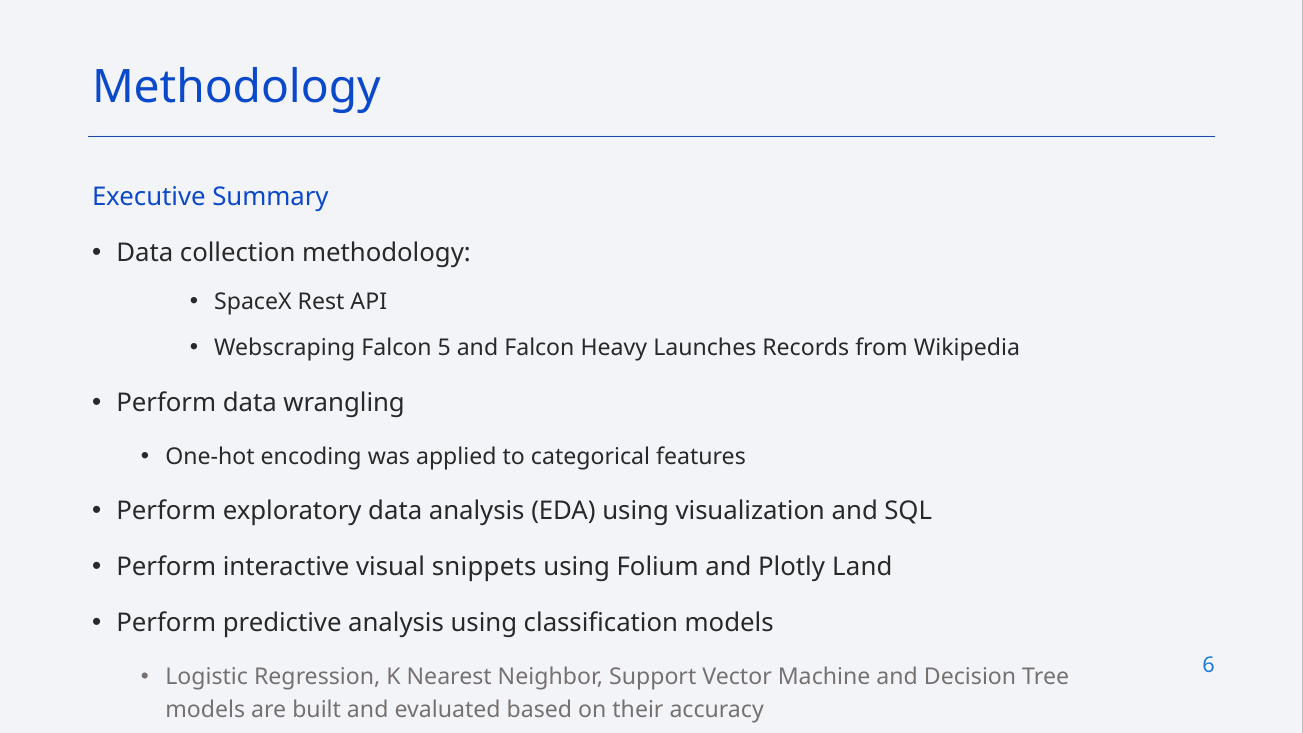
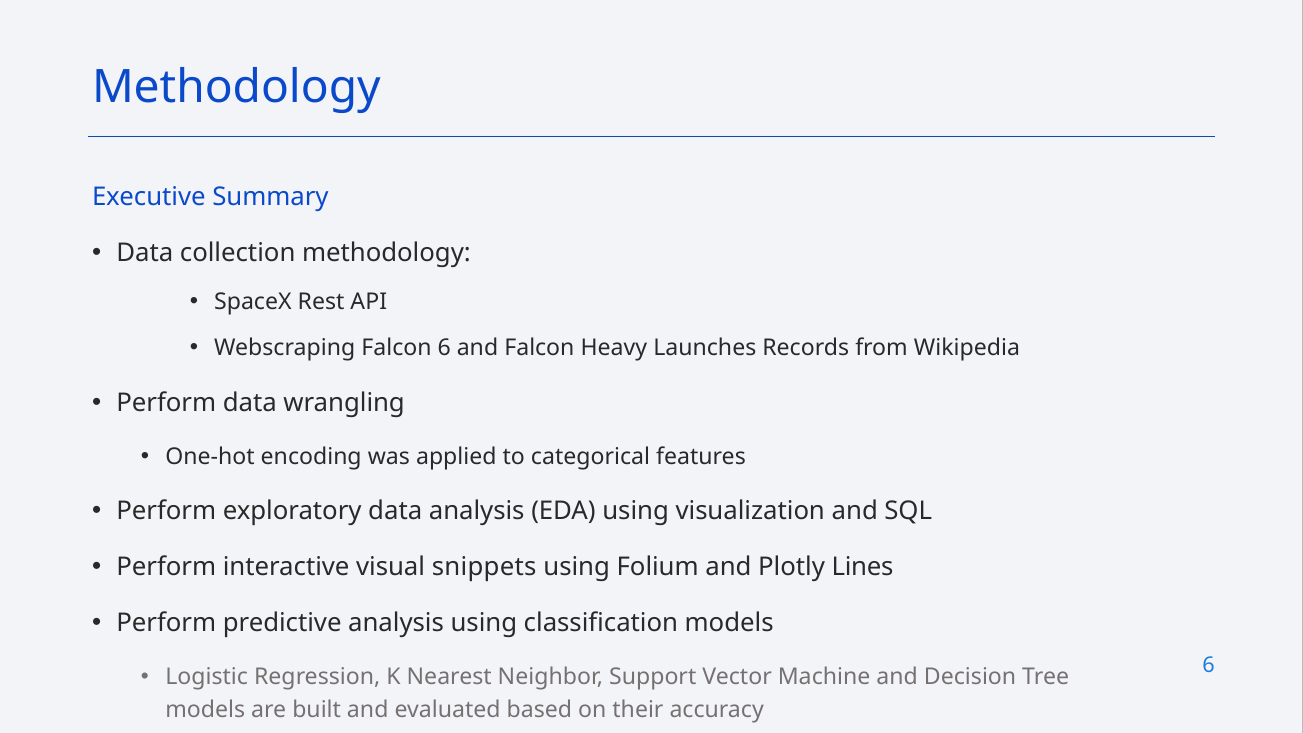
Falcon 5: 5 -> 6 (444, 348)
Land: Land -> Lines (863, 567)
